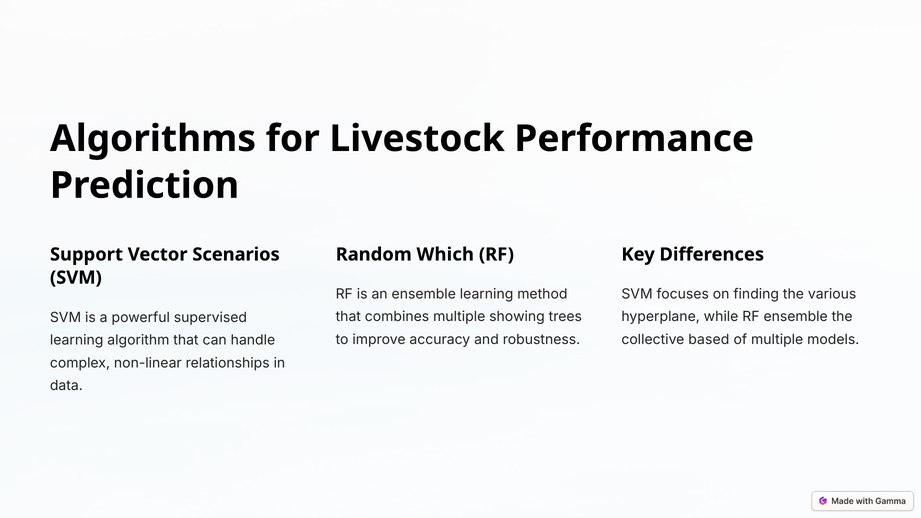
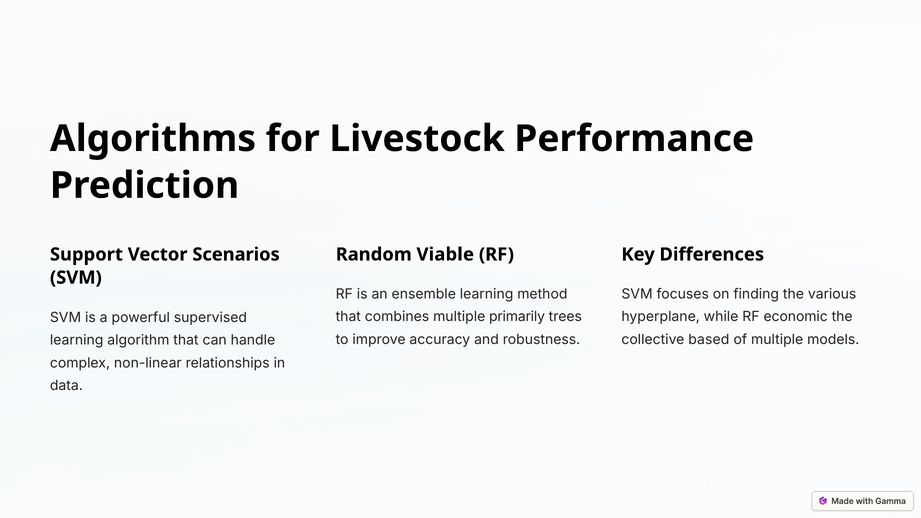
Which: Which -> Viable (445, 254)
showing: showing -> primarily (517, 317)
RF ensemble: ensemble -> economic (796, 317)
